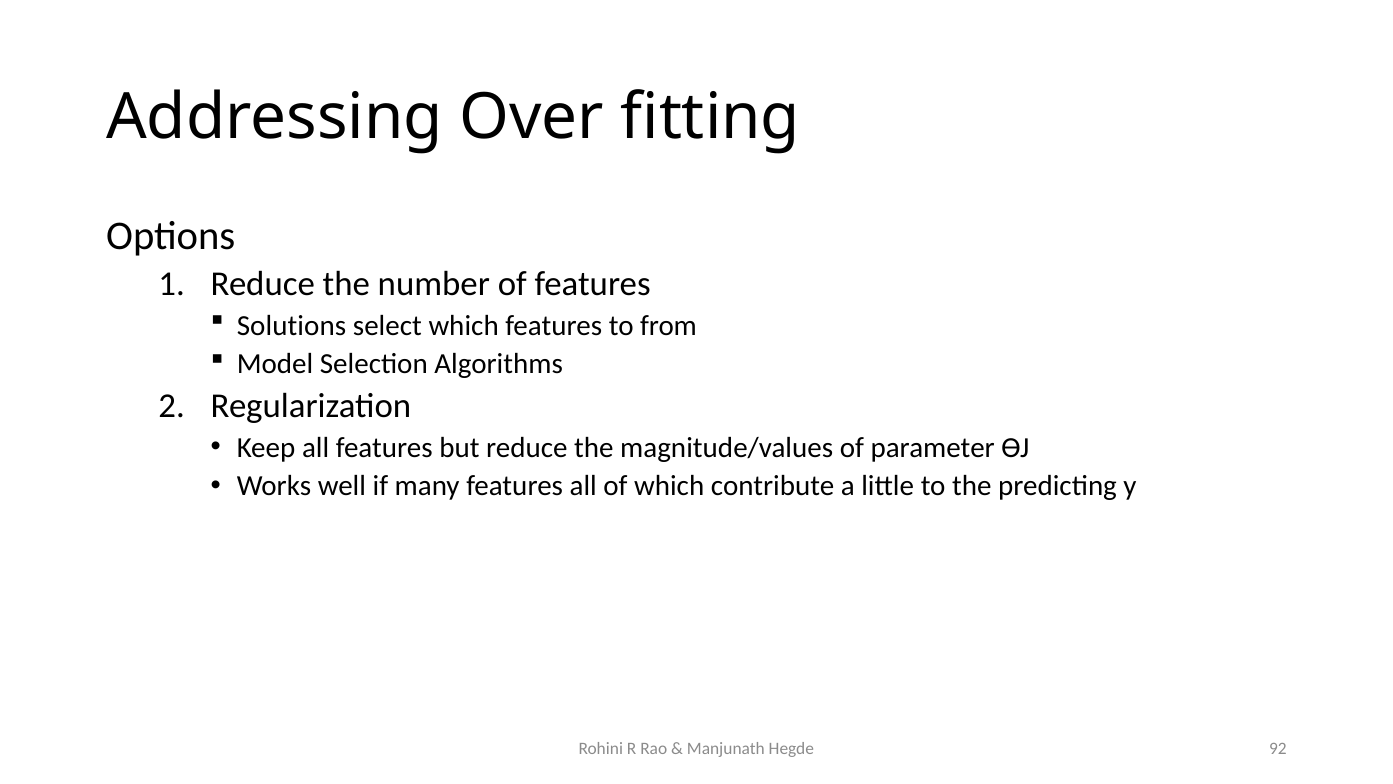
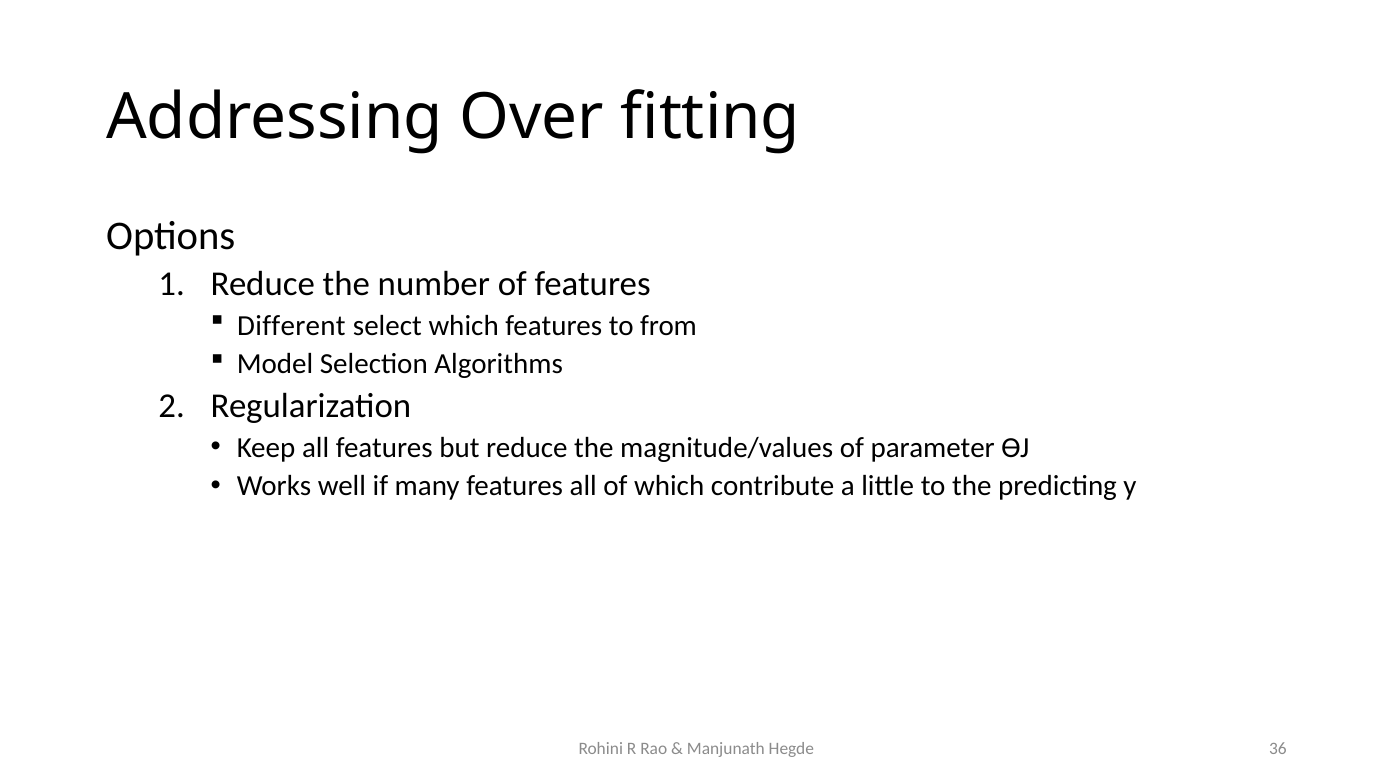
Solutions: Solutions -> Different (291, 325)
92: 92 -> 36 (1278, 748)
